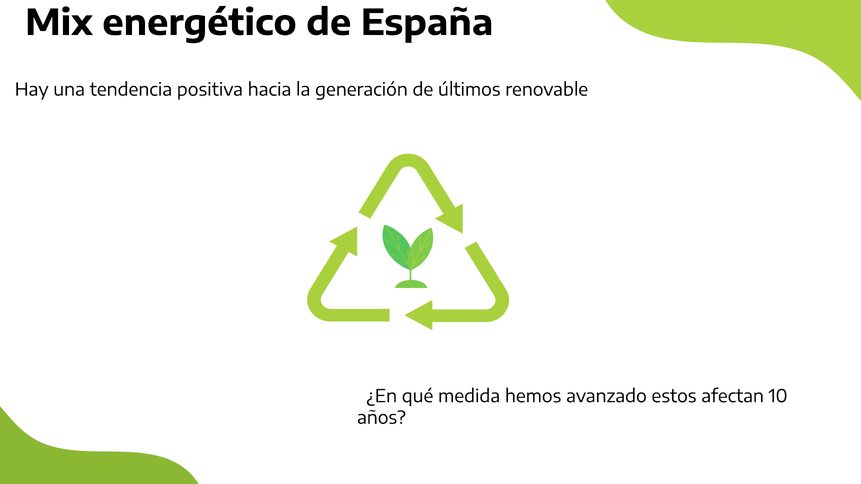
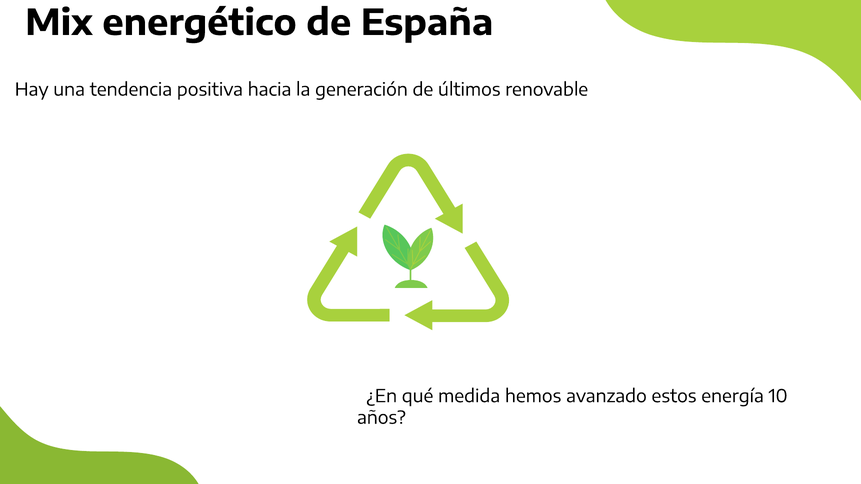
afectan: afectan -> energía (733, 397)
